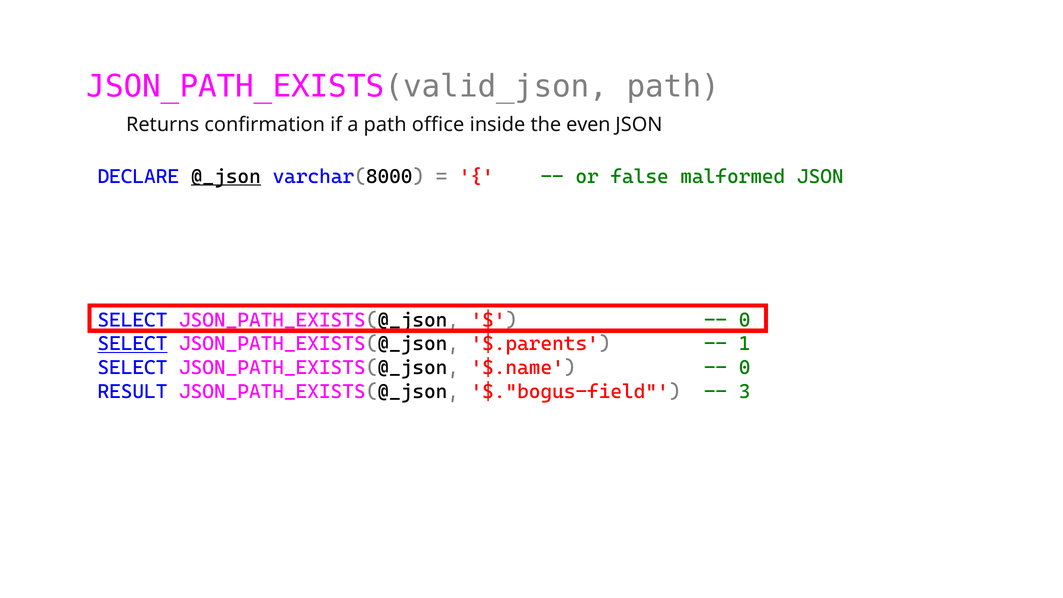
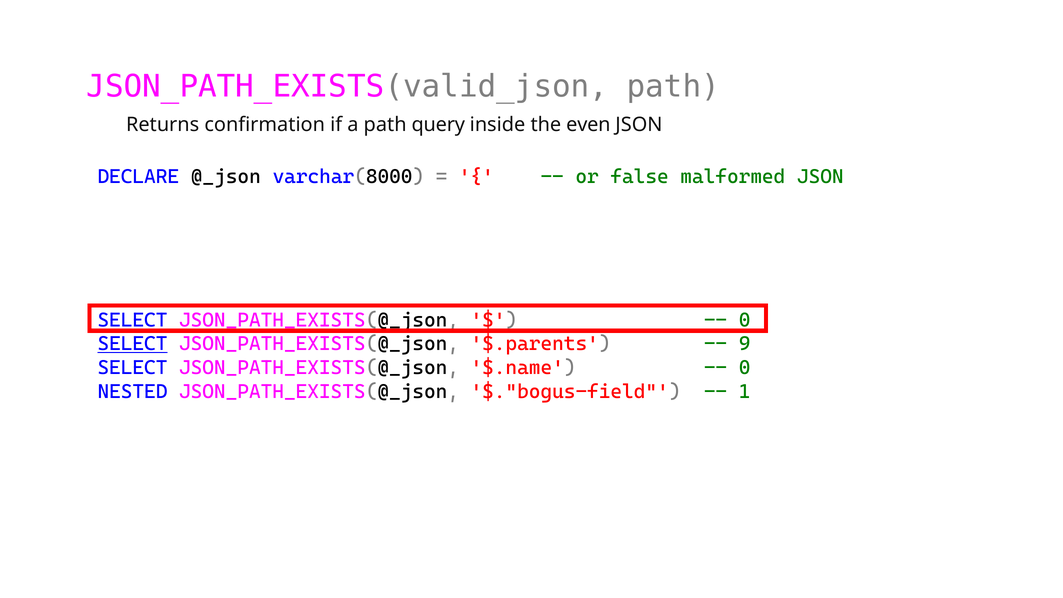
office: office -> query (438, 125)
@_json underline: present -> none (226, 176)
1: 1 -> 9 (745, 344)
RESULT: RESULT -> NESTED (132, 392)
3: 3 -> 1 (745, 392)
